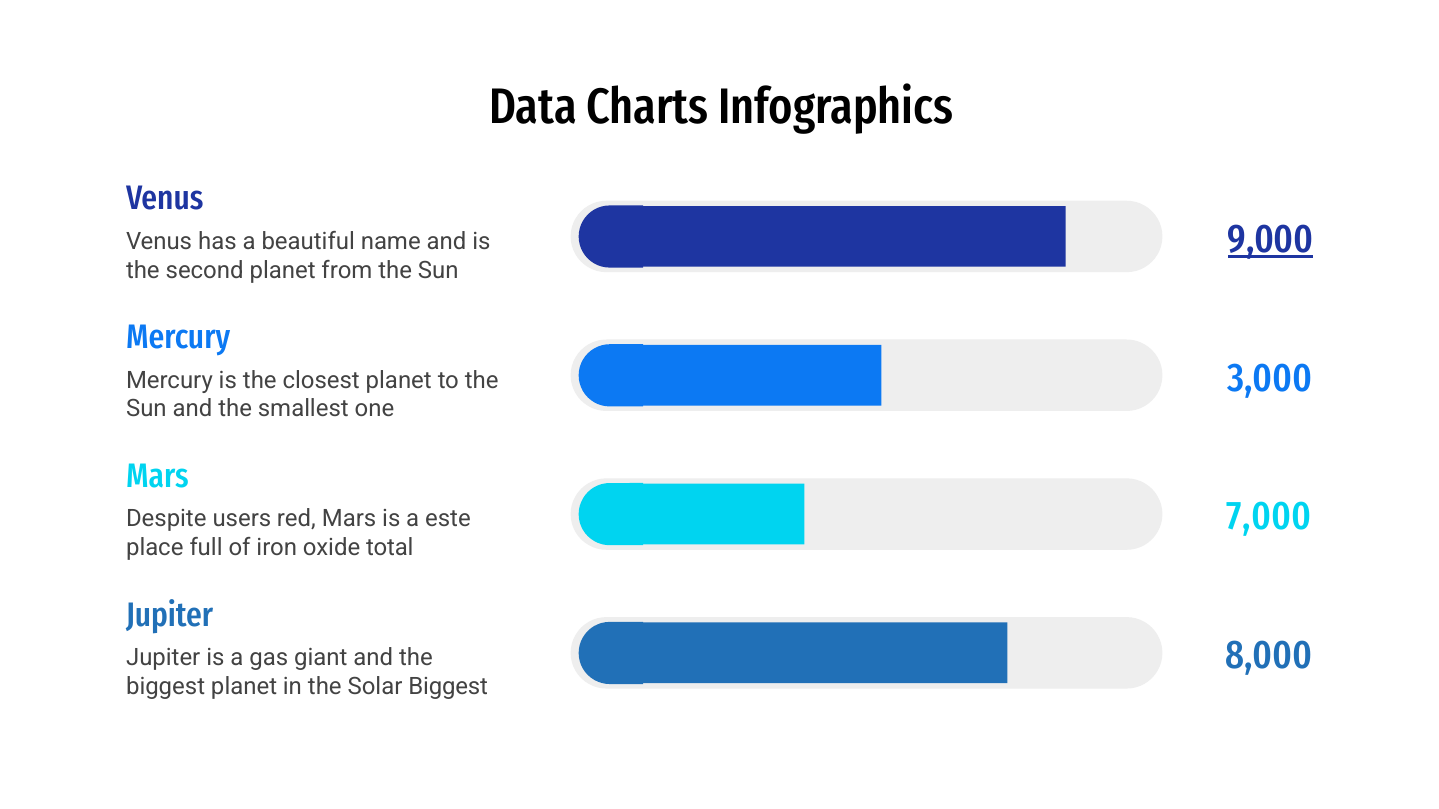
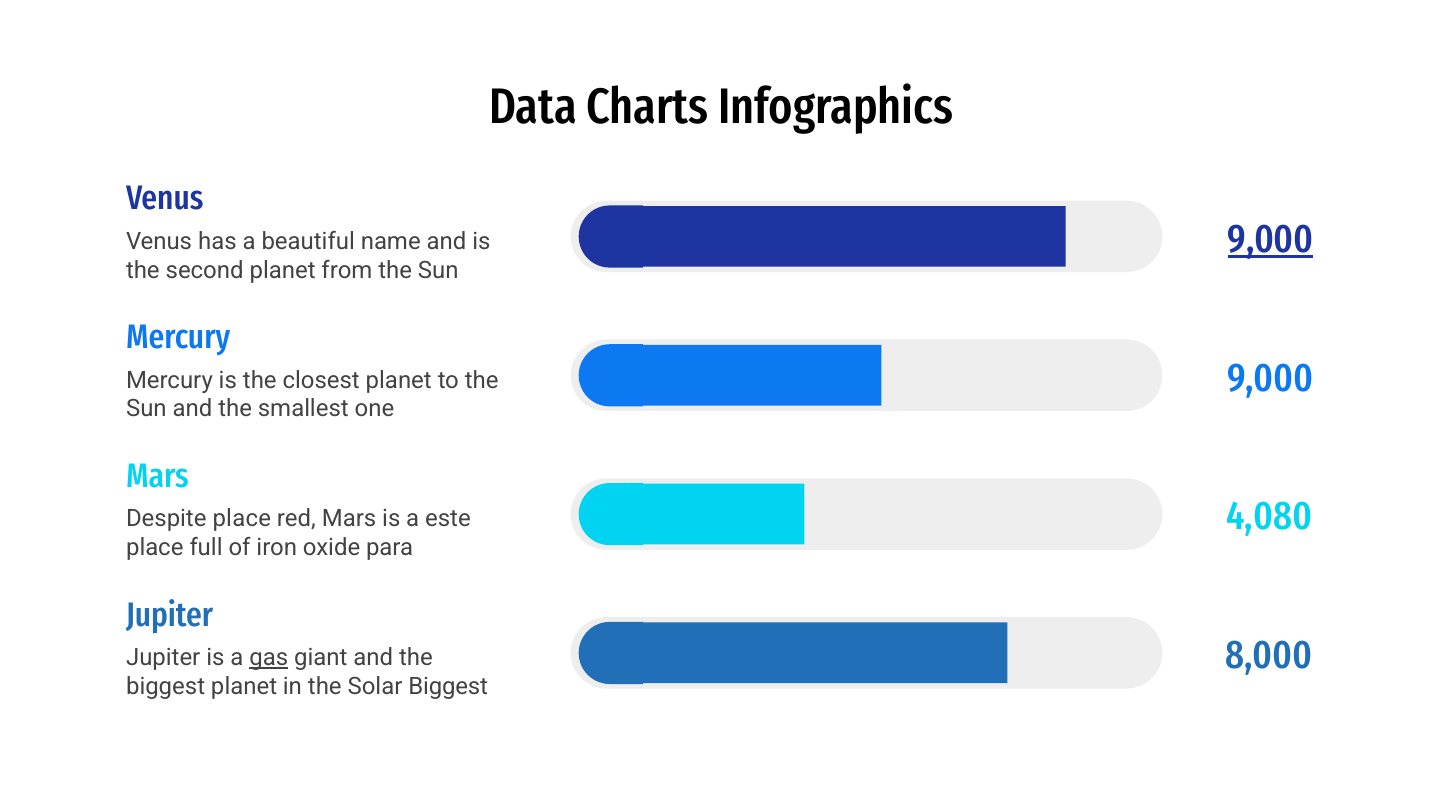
3,000: 3,000 -> 9,000 (1270, 378)
7,000: 7,000 -> 4,080 (1269, 517)
Despite users: users -> place (242, 519)
total: total -> para (390, 548)
gas underline: none -> present (269, 658)
